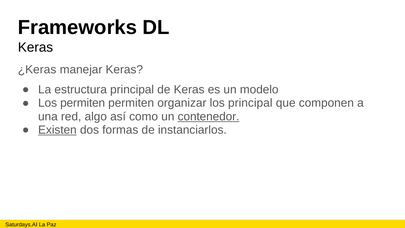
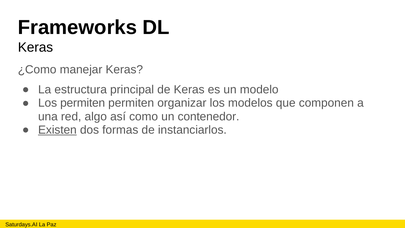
¿Keras: ¿Keras -> ¿Como (37, 69)
los principal: principal -> modelos (250, 103)
contenedor underline: present -> none (209, 116)
